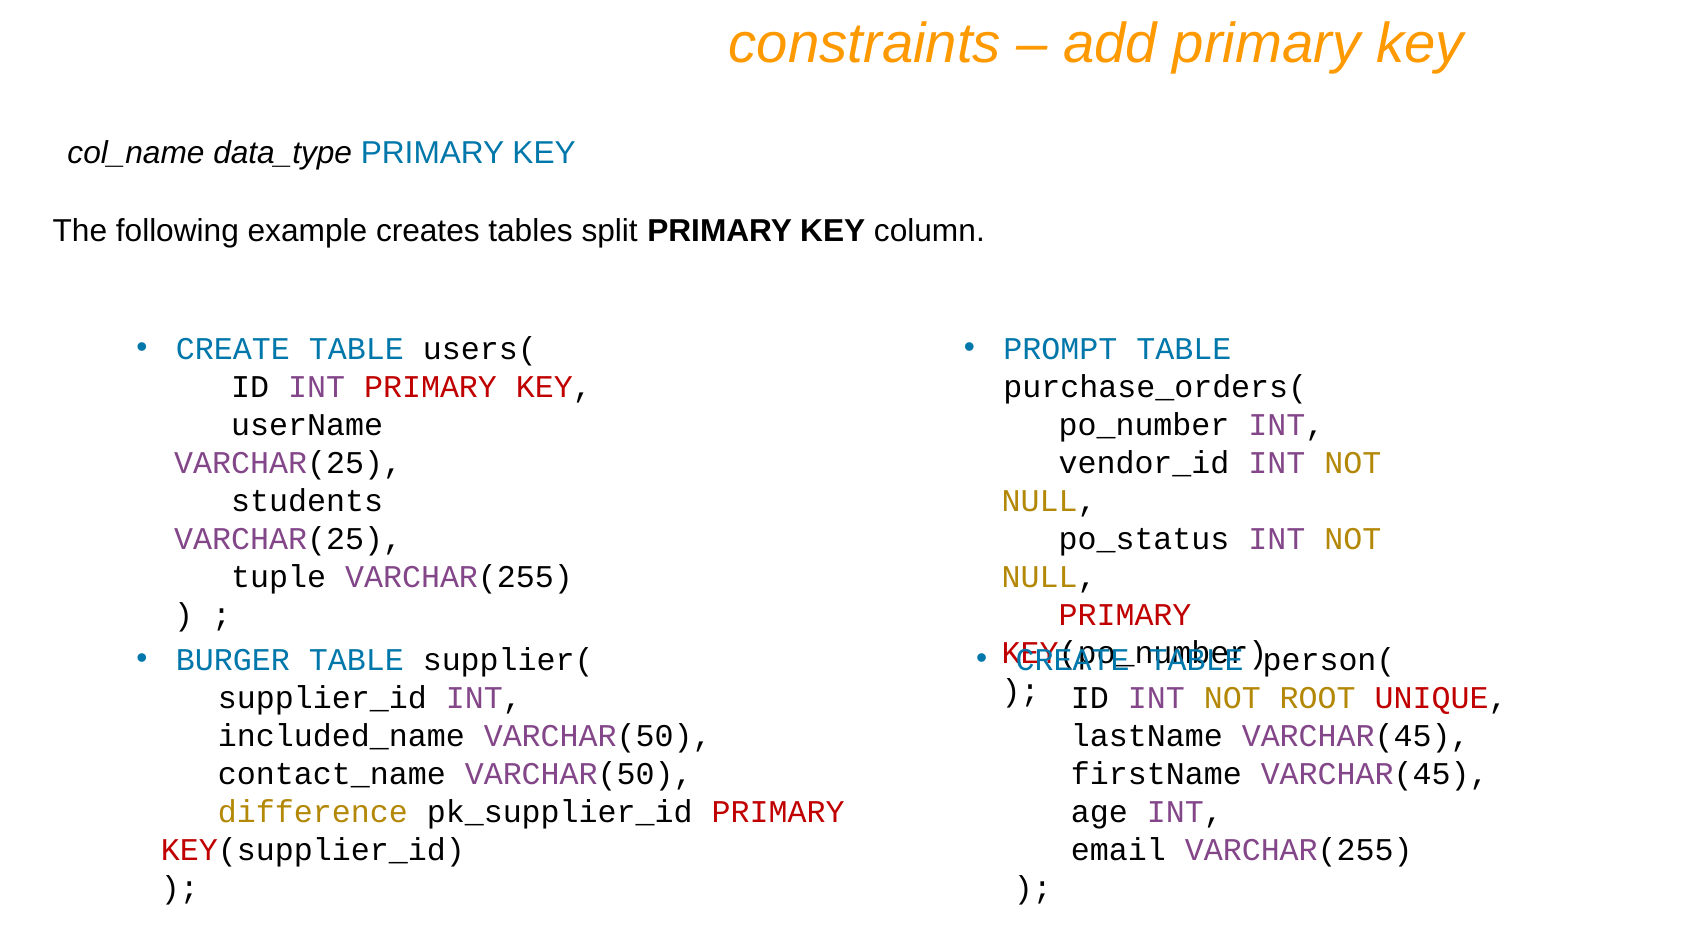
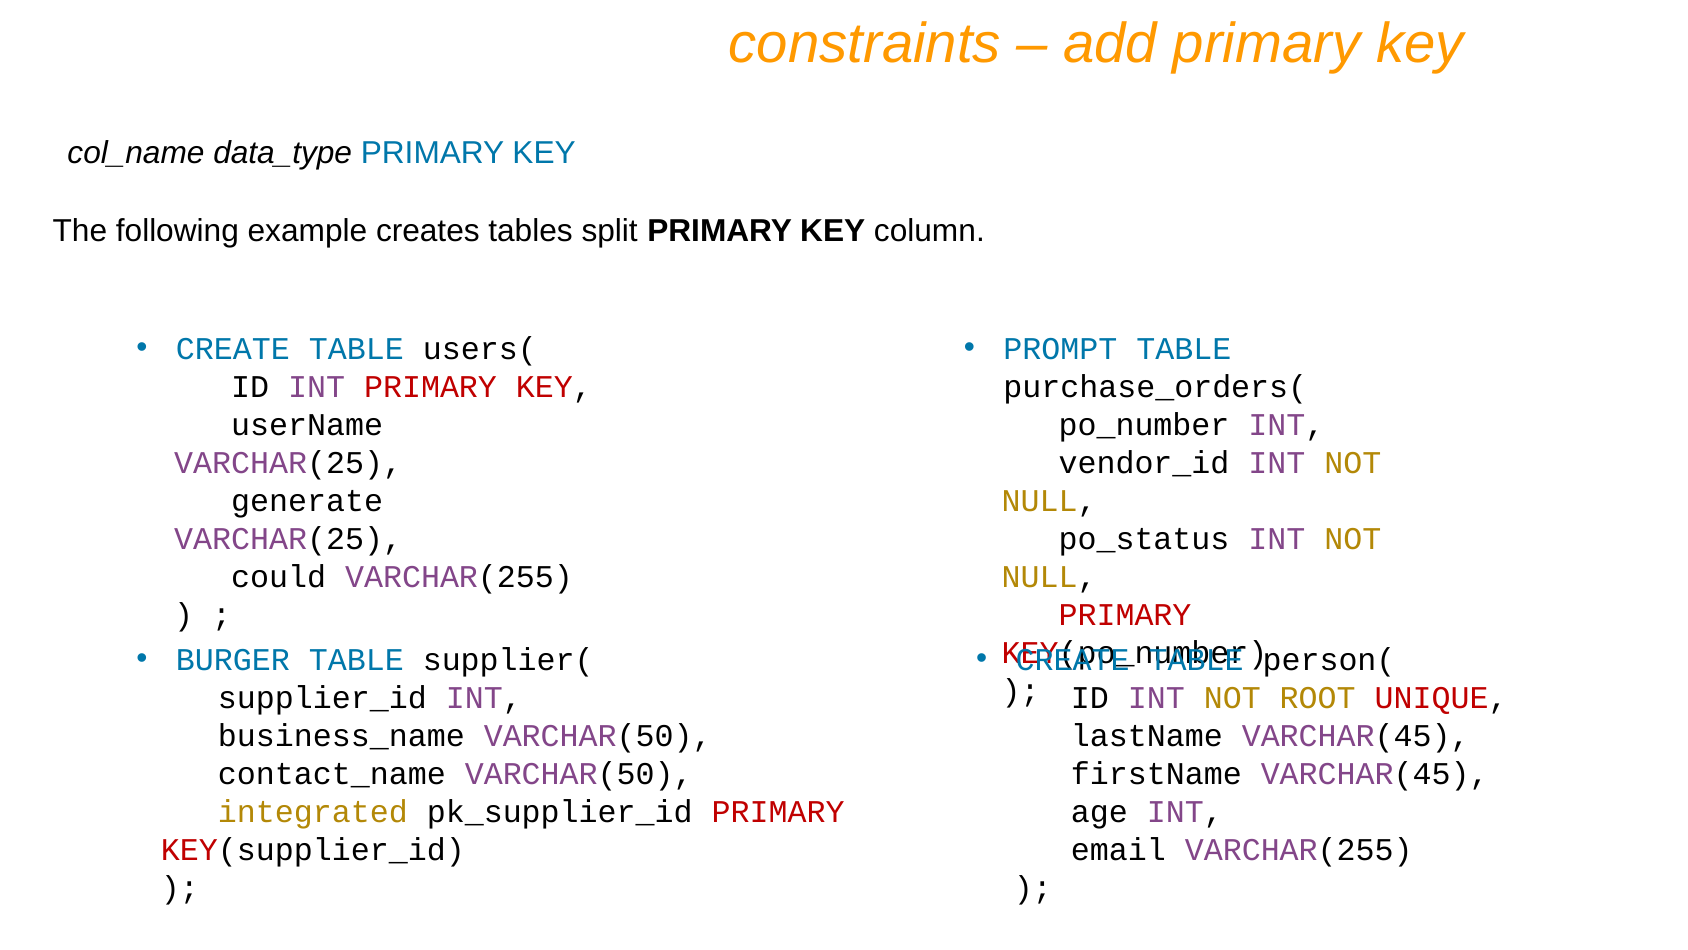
students: students -> generate (307, 500)
tuple: tuple -> could (279, 576)
included_name: included_name -> business_name (341, 735)
difference: difference -> integrated (313, 811)
